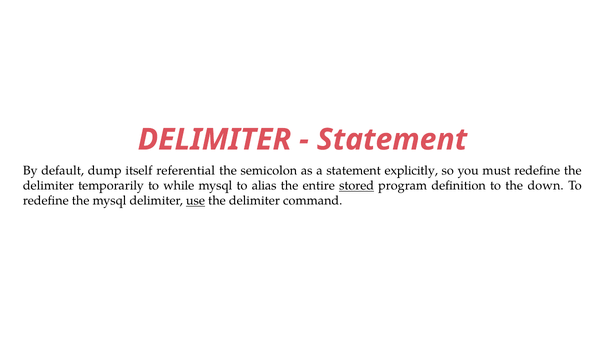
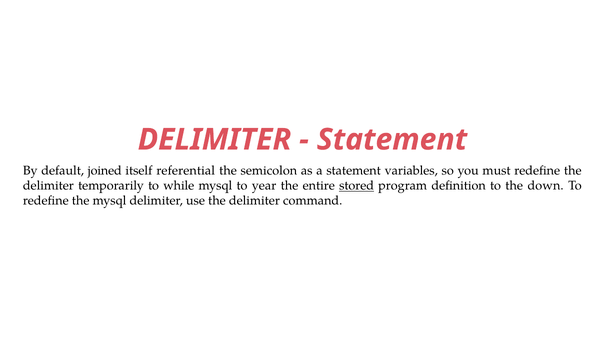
dump: dump -> joined (105, 171)
explicitly: explicitly -> variables (411, 171)
alias: alias -> year (264, 186)
use underline: present -> none (195, 201)
